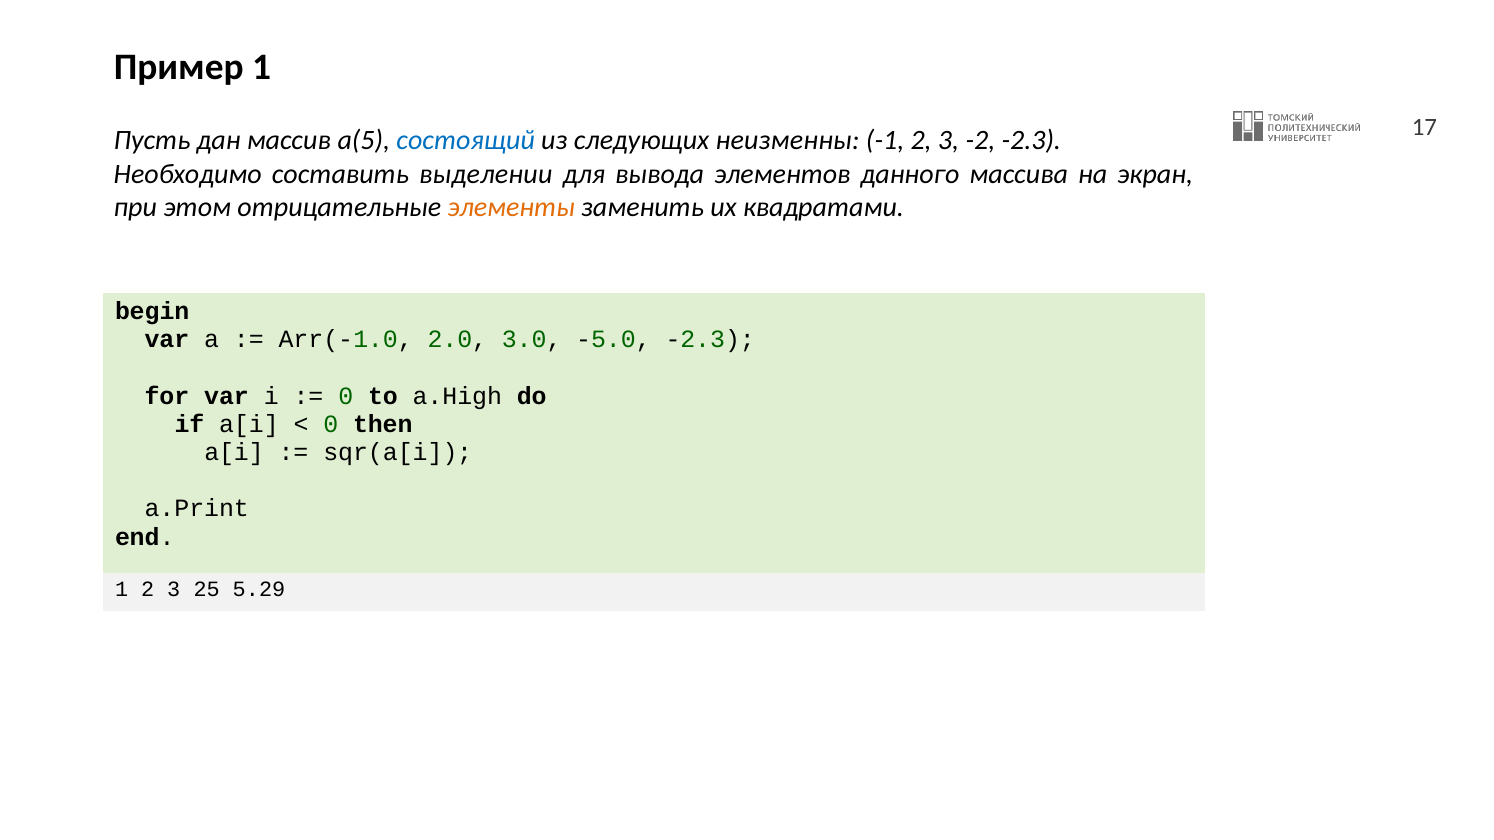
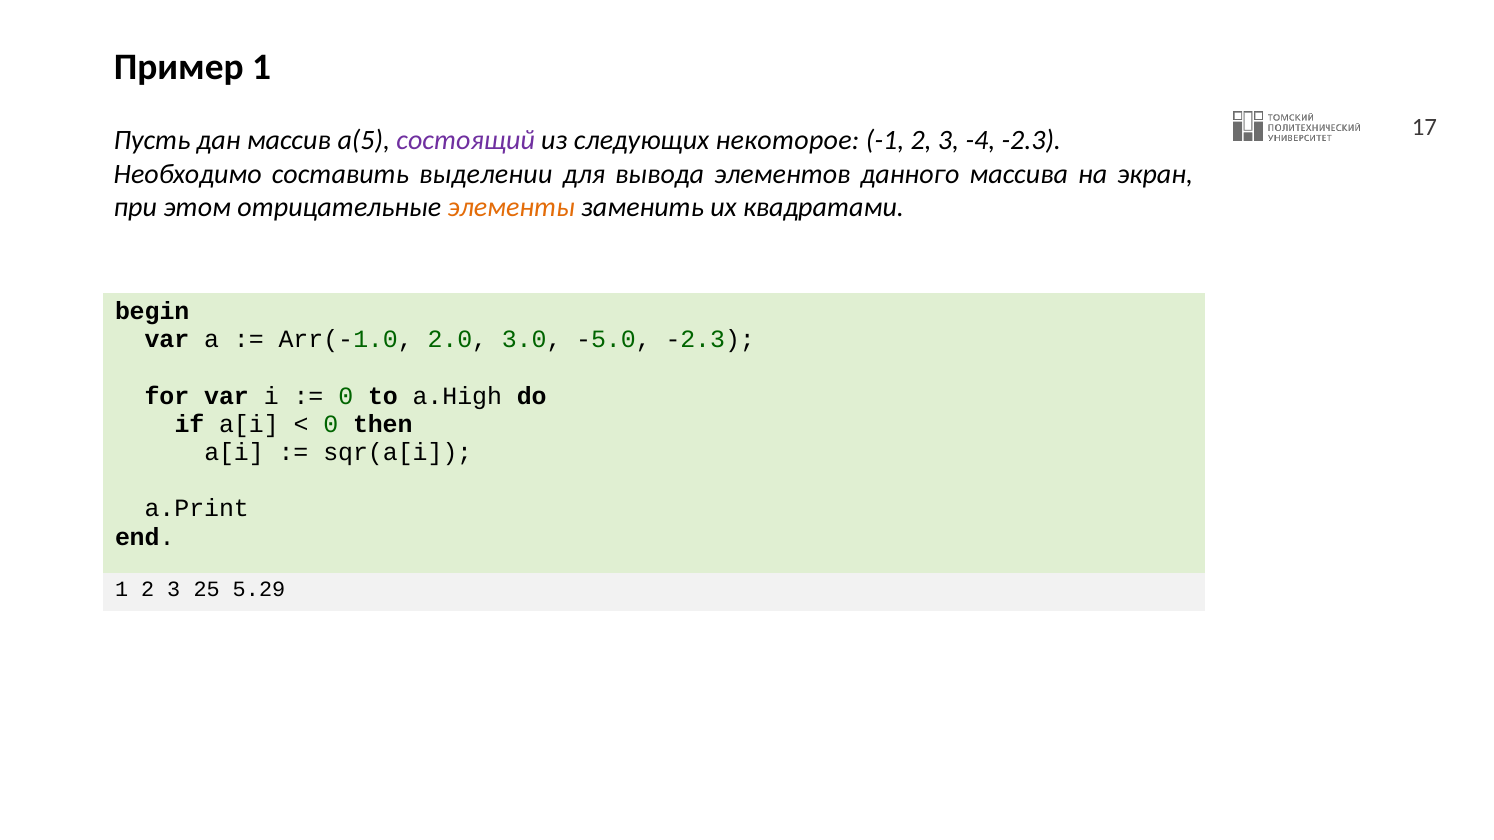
состоящий colour: blue -> purple (466, 140)
неизменны: неизменны -> некоторое (788, 140)
-2: -2 -> -4 (980, 140)
